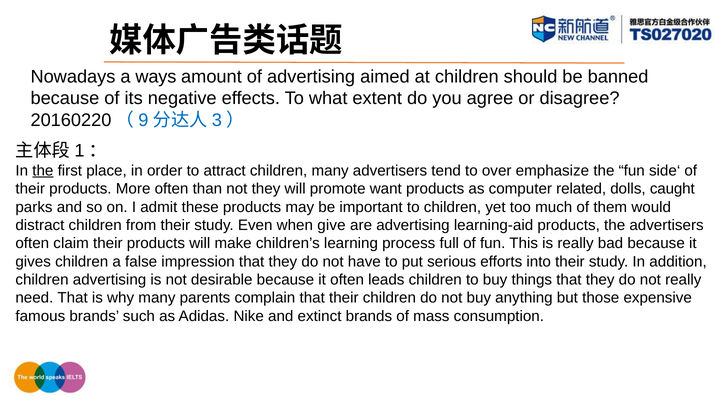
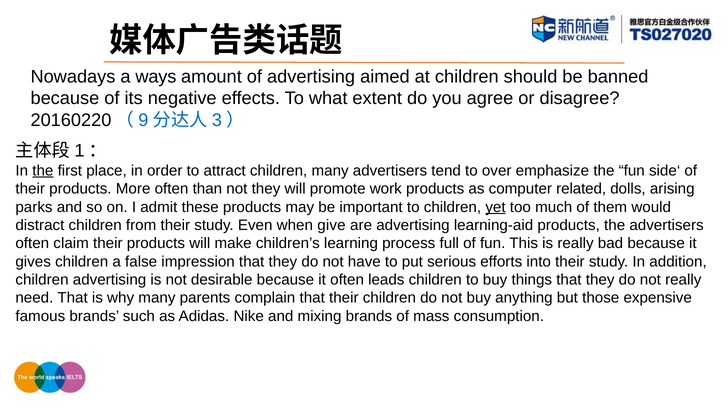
want: want -> work (386, 189)
caught: caught -> arising (672, 189)
yet underline: none -> present (495, 207)
extinct: extinct -> mixing (320, 317)
